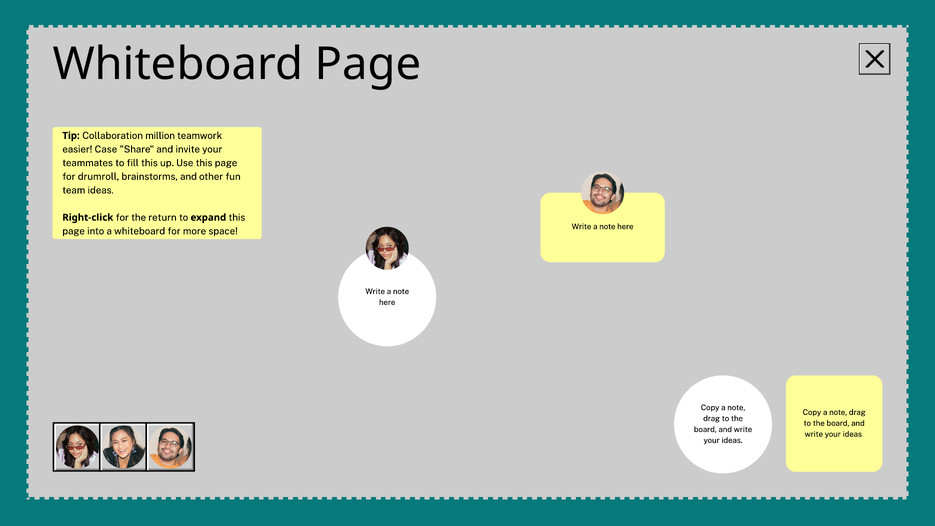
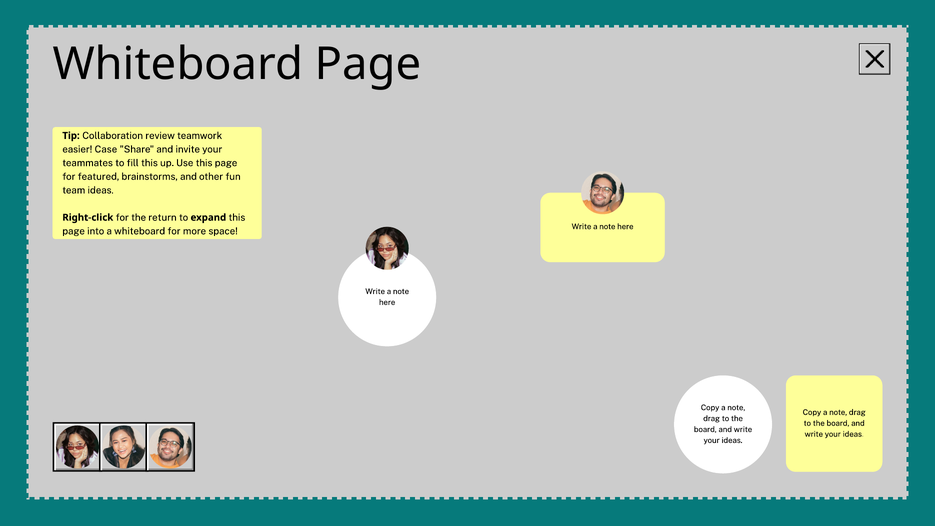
million: million -> review (160, 136)
drumroll: drumroll -> featured (98, 177)
